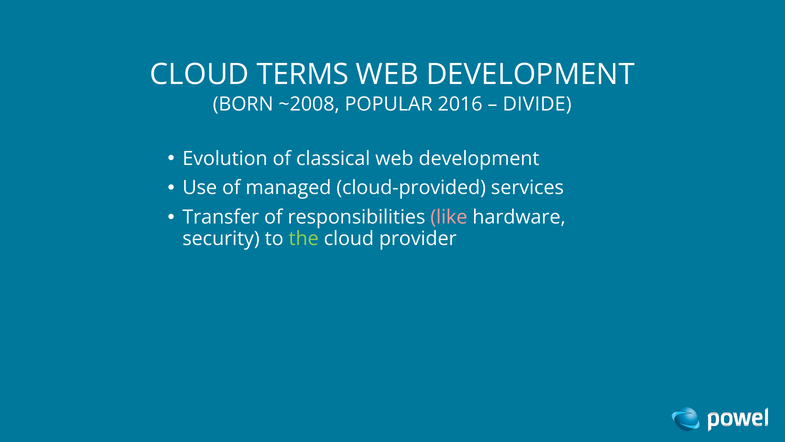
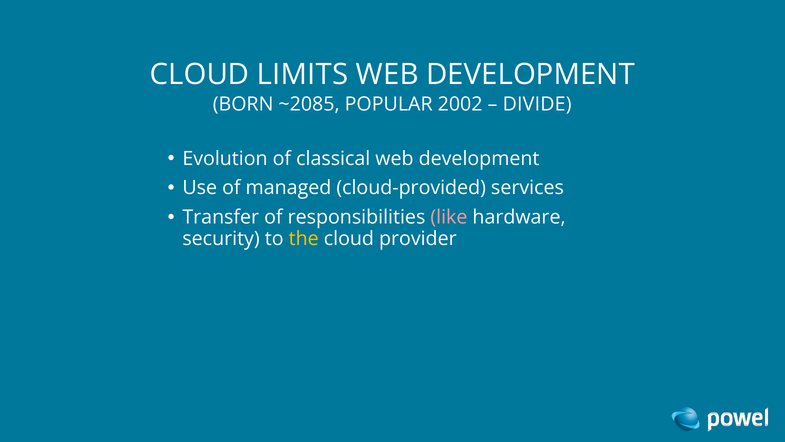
TERMS: TERMS -> LIMITS (303, 74)
~2008: ~2008 -> ~2085 (309, 104)
2016: 2016 -> 2002 (460, 104)
the colour: light green -> yellow (304, 238)
